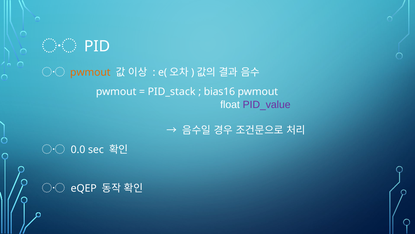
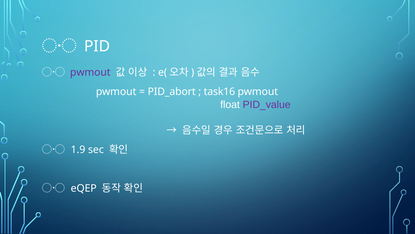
pwmout colour: orange -> purple (90, 72)
PID_stack: PID_stack -> PID_abort (172, 92)
bias16: bias16 -> task16 (219, 92)
0.0: 0.0 -> 1.9 (78, 149)
